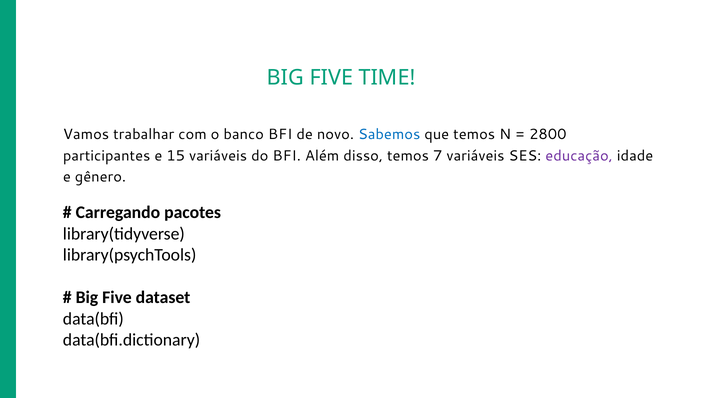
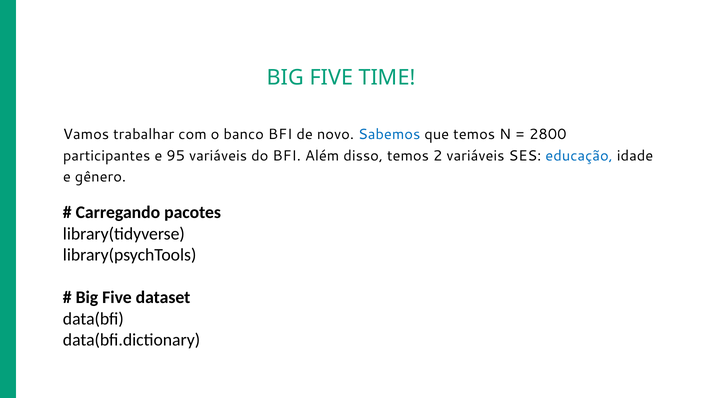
15: 15 -> 95 (176, 156)
7: 7 -> 2 (438, 156)
educação colour: purple -> blue (579, 156)
